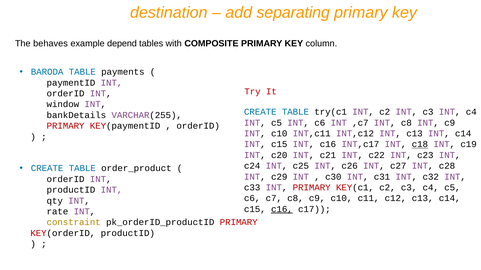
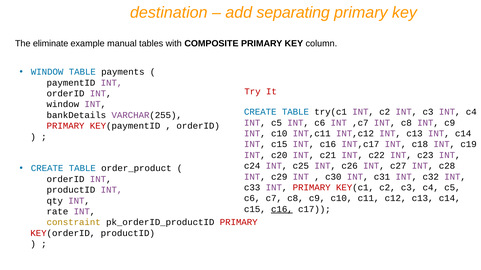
behaves: behaves -> eliminate (51, 44)
depend: depend -> manual (122, 44)
BARODA: BARODA -> WINDOW (47, 72)
c18 underline: present -> none (420, 145)
